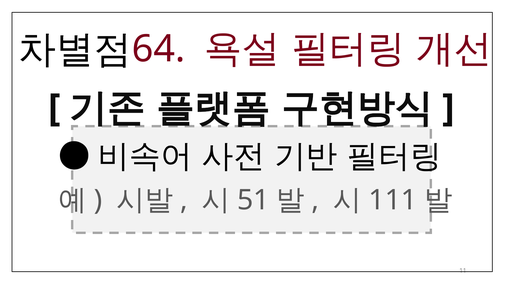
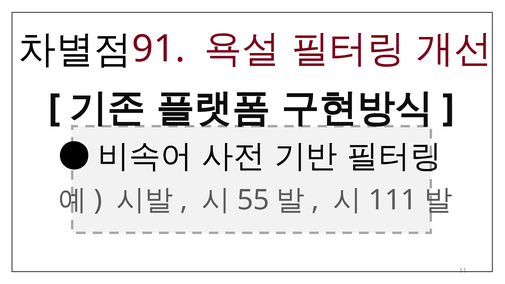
64: 64 -> 91 (159, 49)
51: 51 -> 55 (253, 200)
